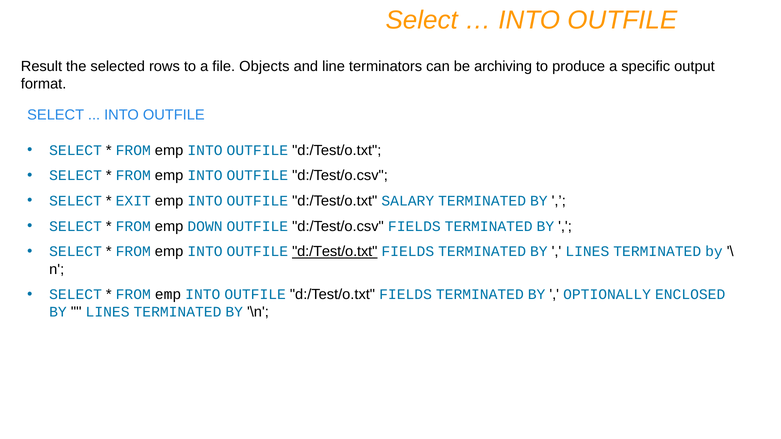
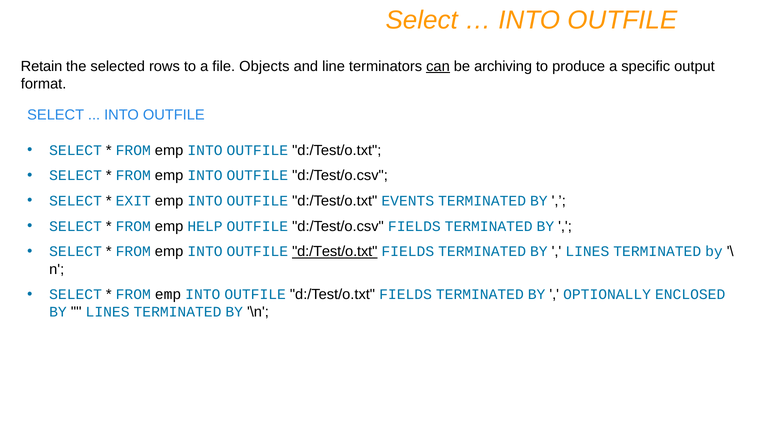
Result: Result -> Retain (42, 66)
can underline: none -> present (438, 66)
SALARY: SALARY -> EVENTS (408, 201)
DOWN: DOWN -> HELP (205, 226)
